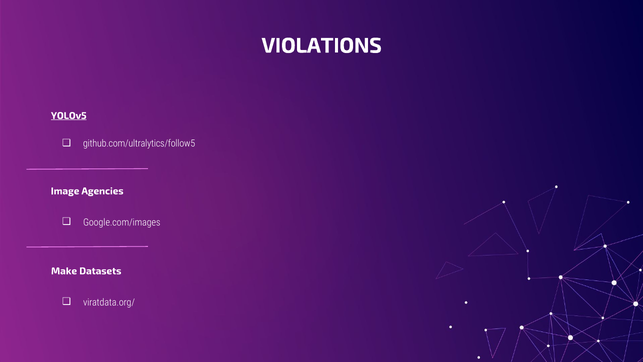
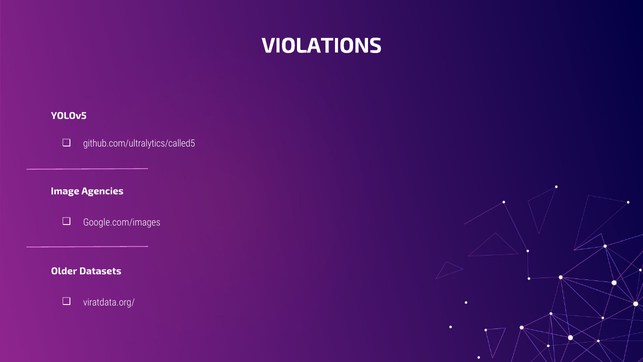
YOLOv5 underline: present -> none (69, 116)
github.com/ultralytics/follow5: github.com/ultralytics/follow5 -> github.com/ultralytics/called5 (139, 143)
Make: Make -> Older (64, 271)
